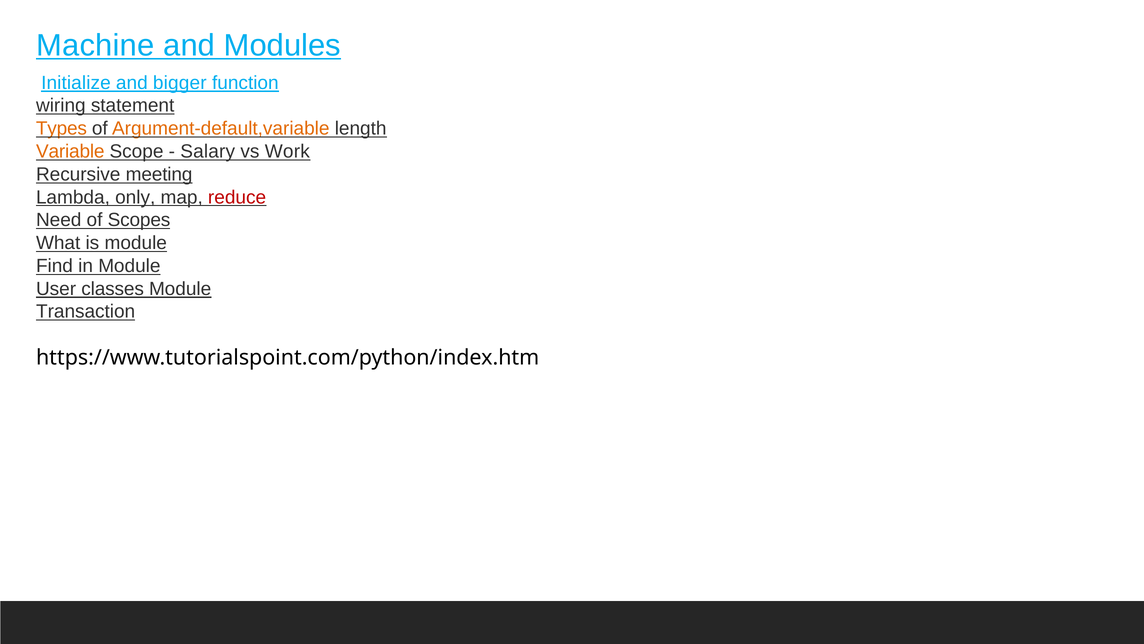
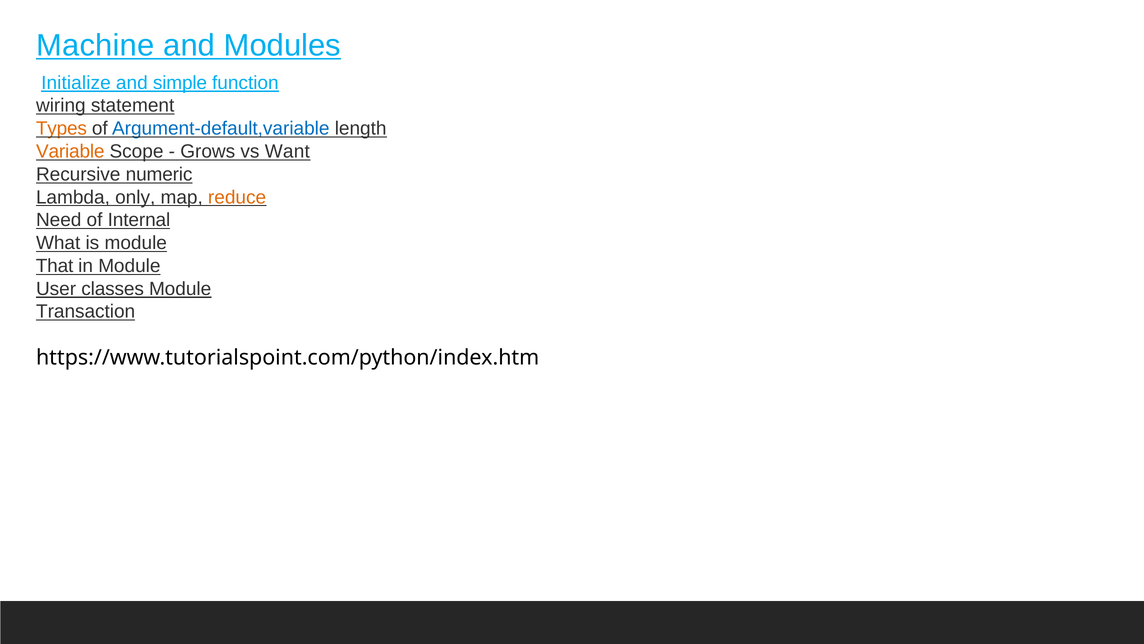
bigger: bigger -> simple (180, 83)
Argument-default,variable colour: orange -> blue (221, 128)
Salary: Salary -> Grows (208, 151)
Work: Work -> Want (287, 151)
meeting: meeting -> numeric (159, 174)
reduce colour: red -> orange (237, 197)
Scopes: Scopes -> Internal (139, 220)
Find: Find -> That (55, 266)
